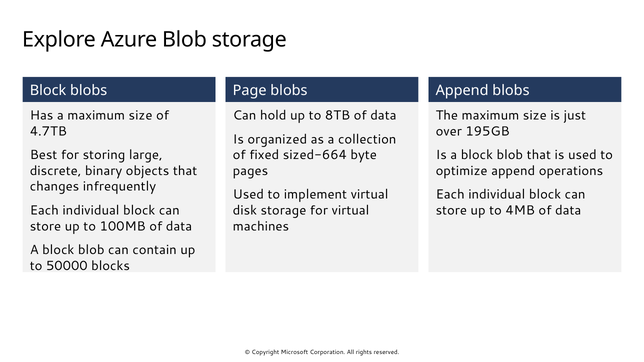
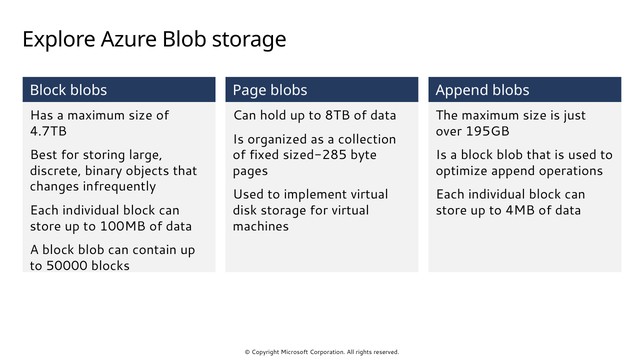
sized-664: sized-664 -> sized-285 (315, 155)
